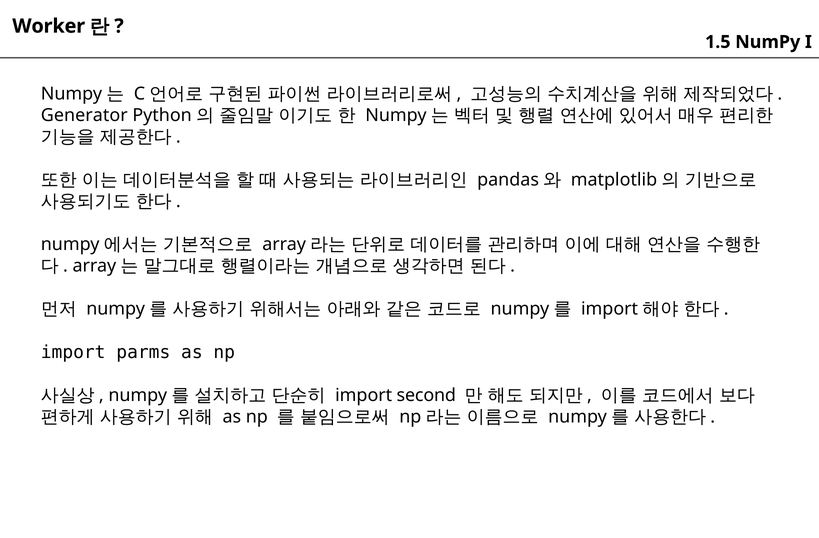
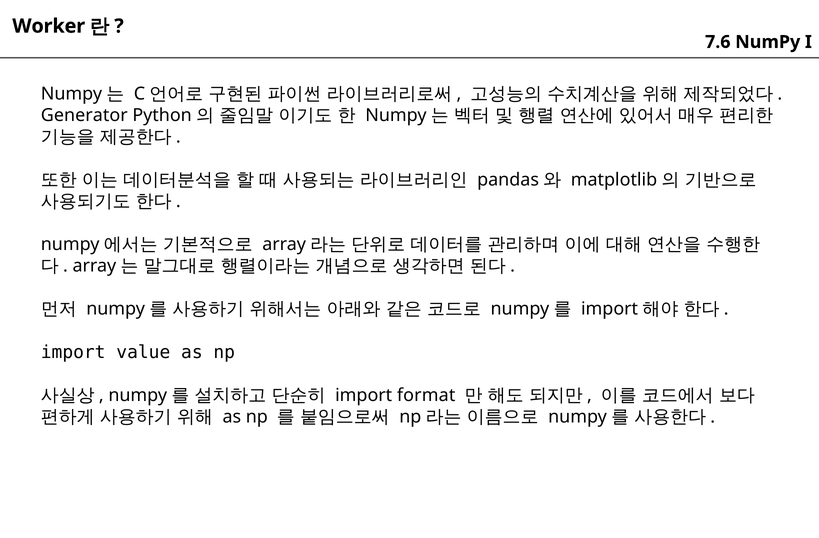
1.5: 1.5 -> 7.6 (718, 42)
parms: parms -> value (143, 352)
second: second -> format (426, 395)
